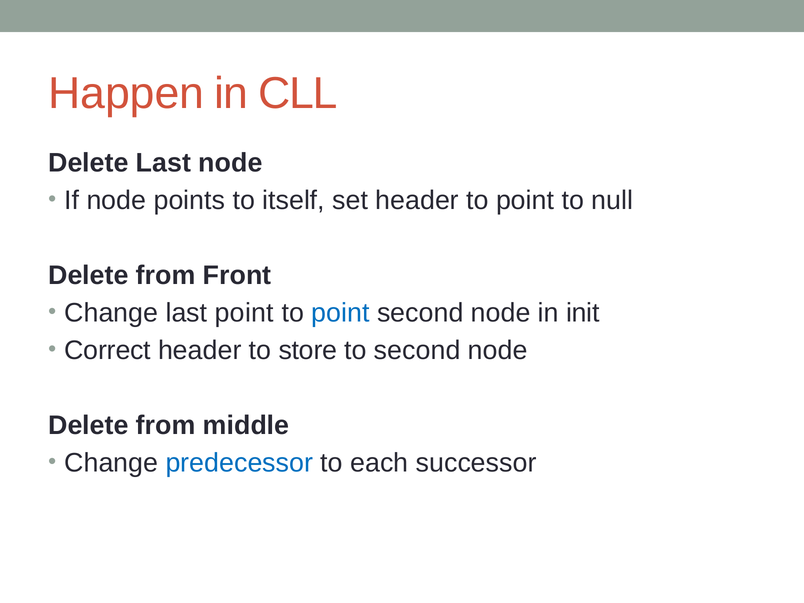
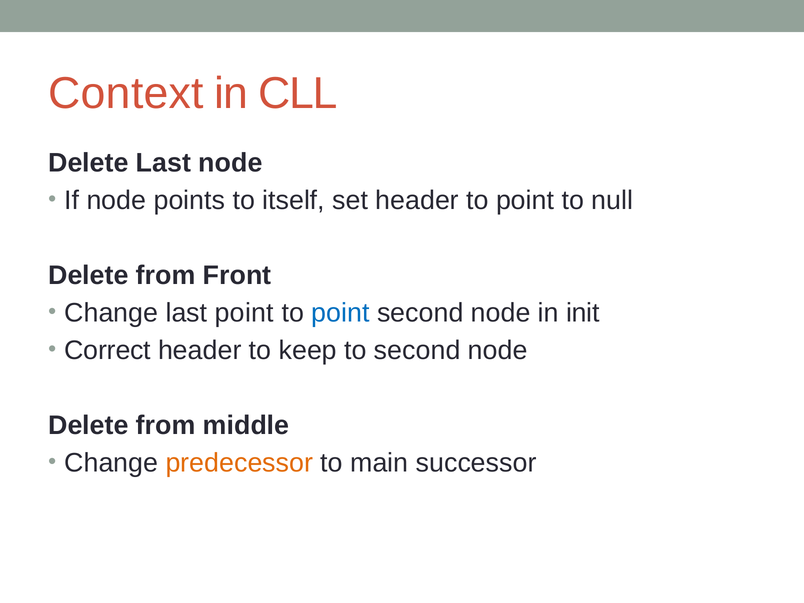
Happen: Happen -> Context (126, 94)
store: store -> keep (308, 350)
predecessor colour: blue -> orange (239, 463)
each: each -> main (379, 463)
